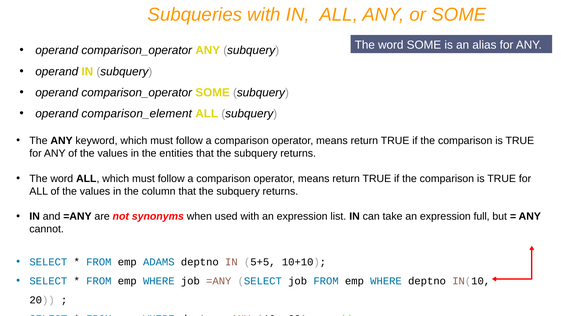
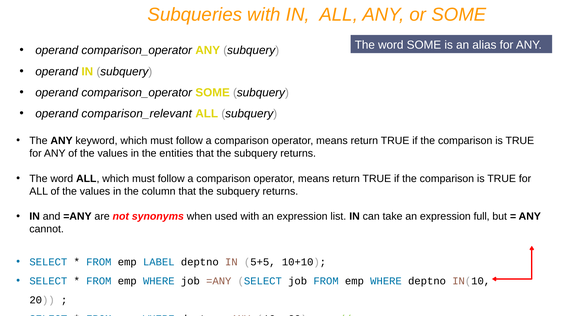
comparison_element: comparison_element -> comparison_relevant (137, 114)
ADAMS: ADAMS -> LABEL (159, 262)
